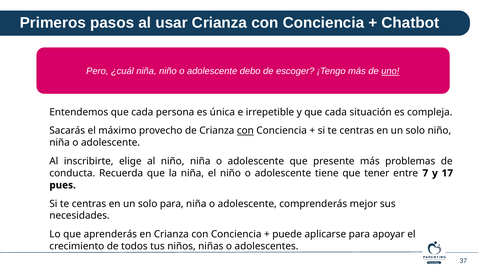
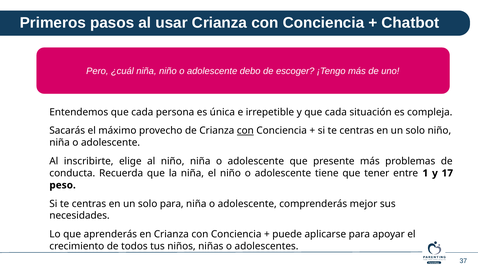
uno underline: present -> none (390, 71)
7: 7 -> 1 (425, 173)
pues: pues -> peso (63, 185)
